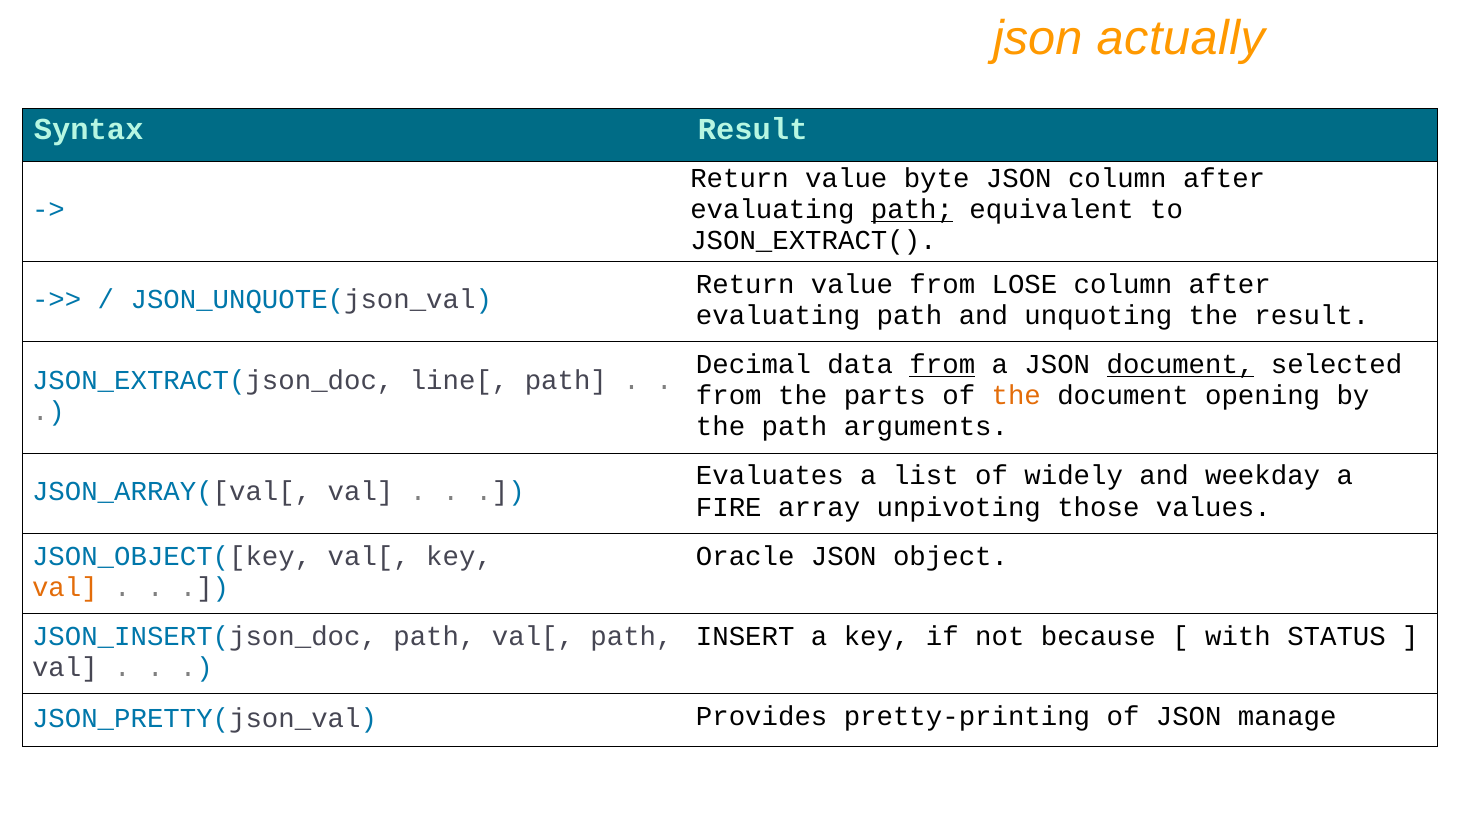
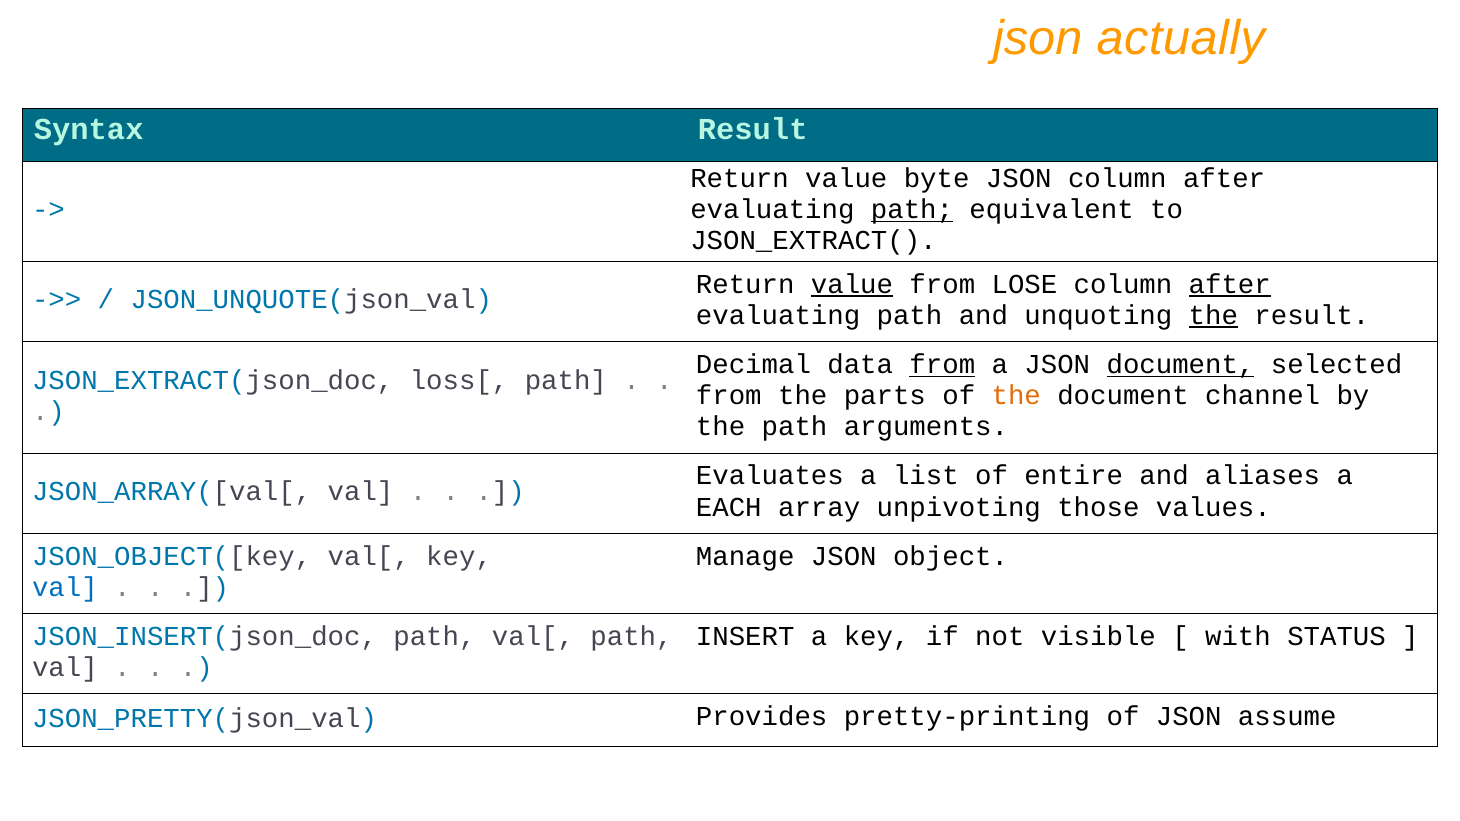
value underline: none -> present (852, 284)
after underline: none -> present (1230, 284)
the underline: none -> present (1213, 315)
line[: line[ -> loss[ (459, 380)
opening: opening -> channel (1263, 396)
widely: widely -> entire (1074, 476)
weekday: weekday -> aliases (1263, 476)
FIRE: FIRE -> EACH (729, 507)
Oracle: Oracle -> Manage (745, 556)
val colour: orange -> blue (65, 587)
because: because -> visible (1098, 637)
manage: manage -> assume (1287, 717)
